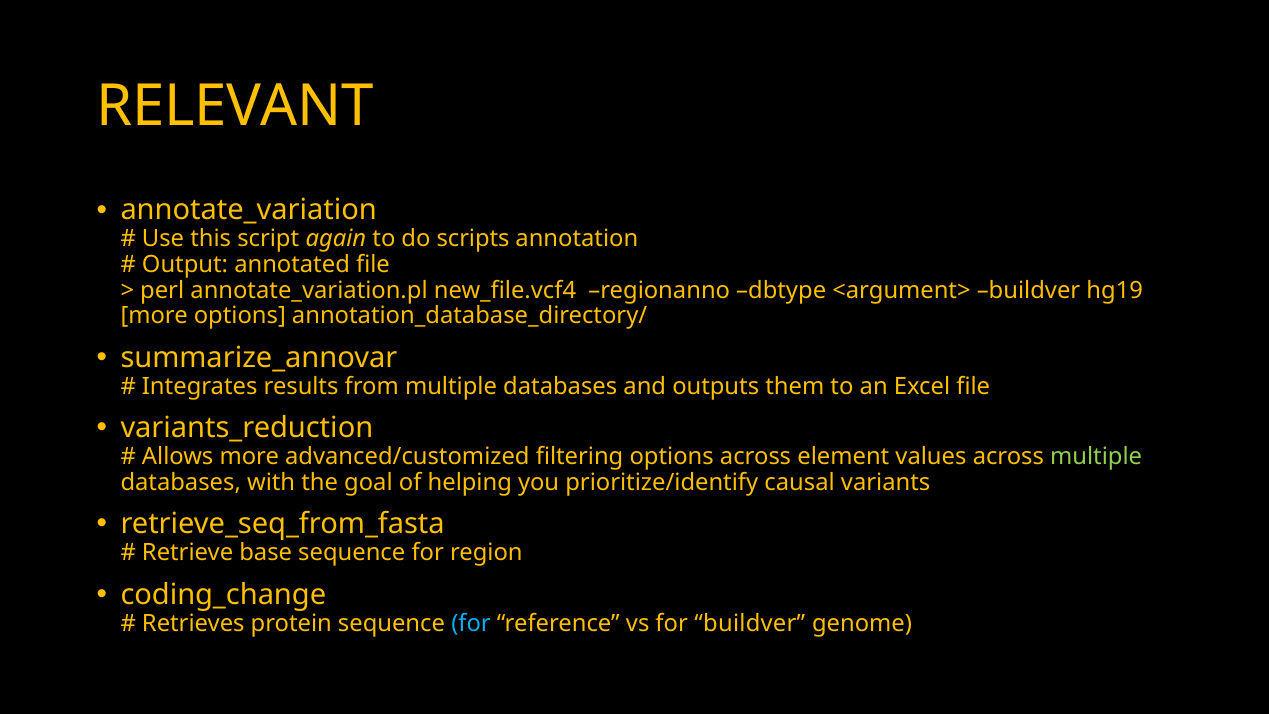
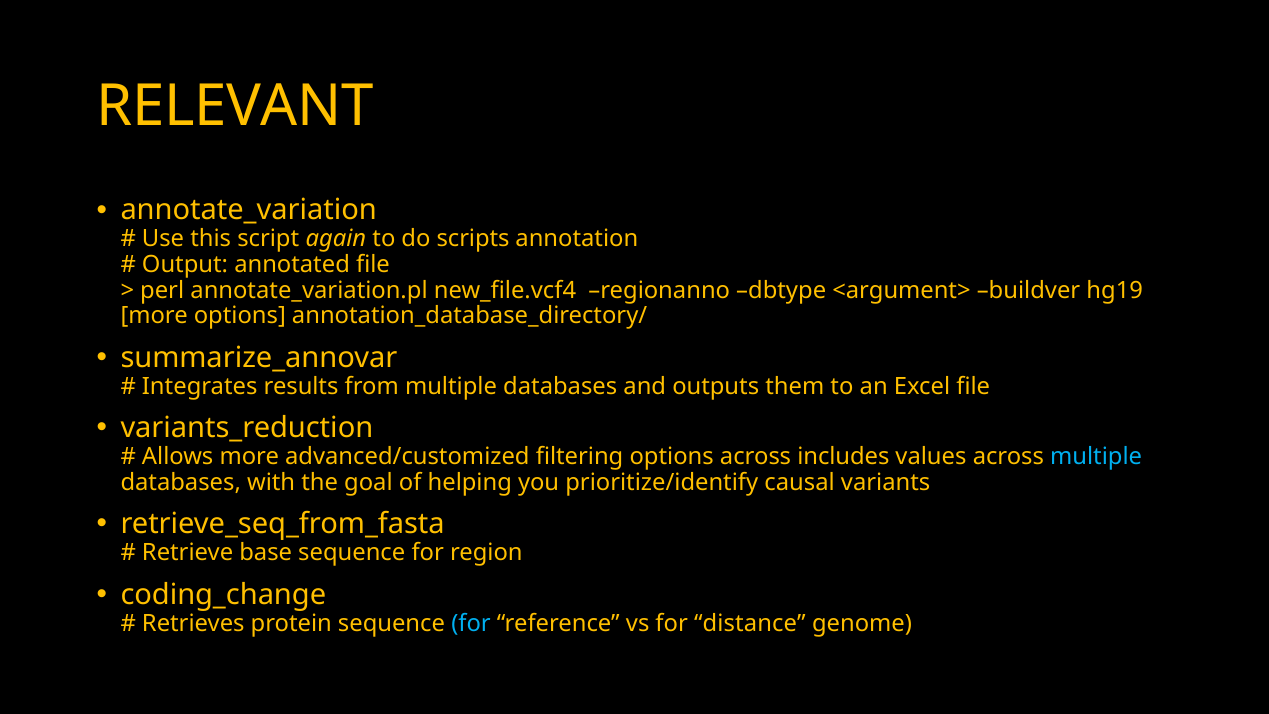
element: element -> includes (843, 457)
multiple colour: light green -> light blue (1096, 457)
for buildver: buildver -> distance (750, 623)
